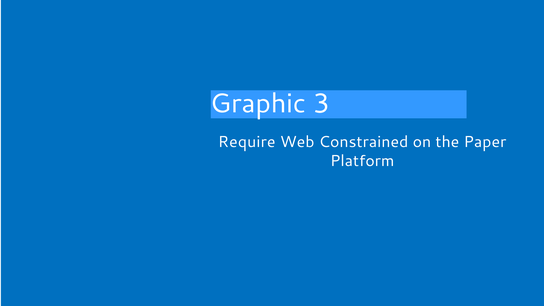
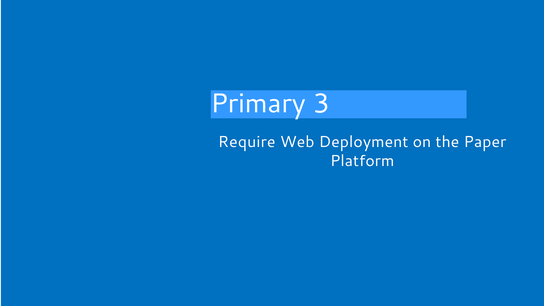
Graphic: Graphic -> Primary (258, 104)
Constrained: Constrained -> Deployment (364, 142)
